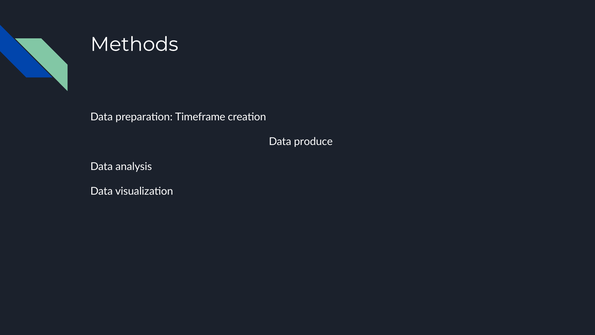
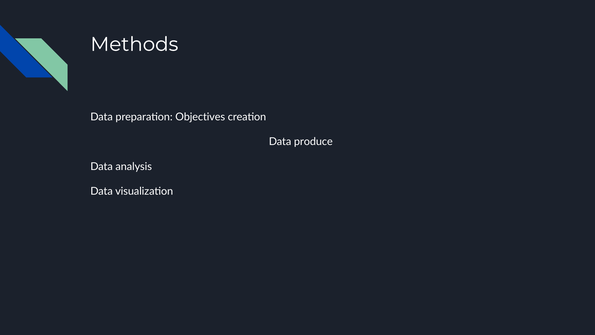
Timeframe: Timeframe -> Objectives (200, 117)
